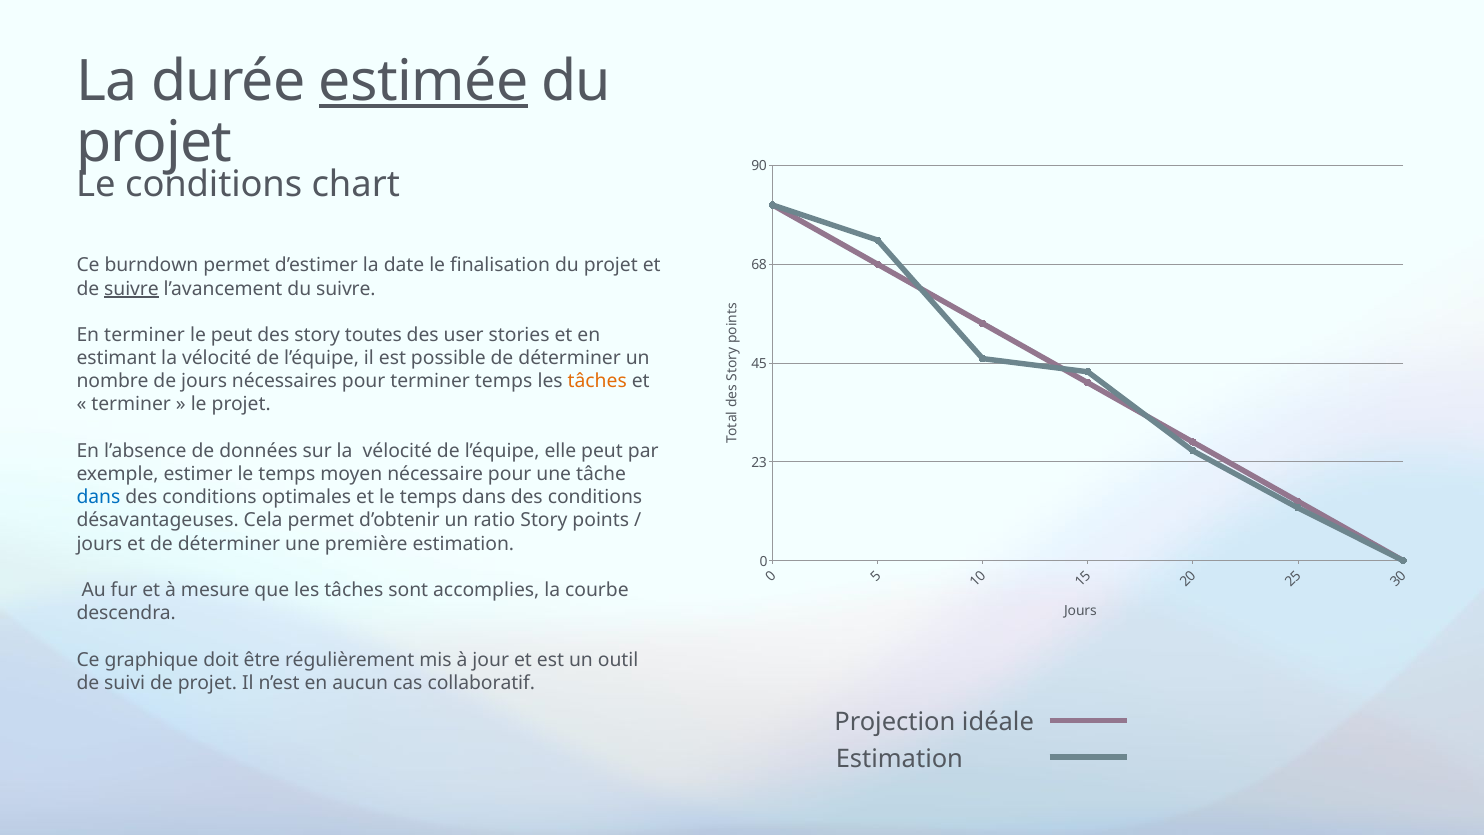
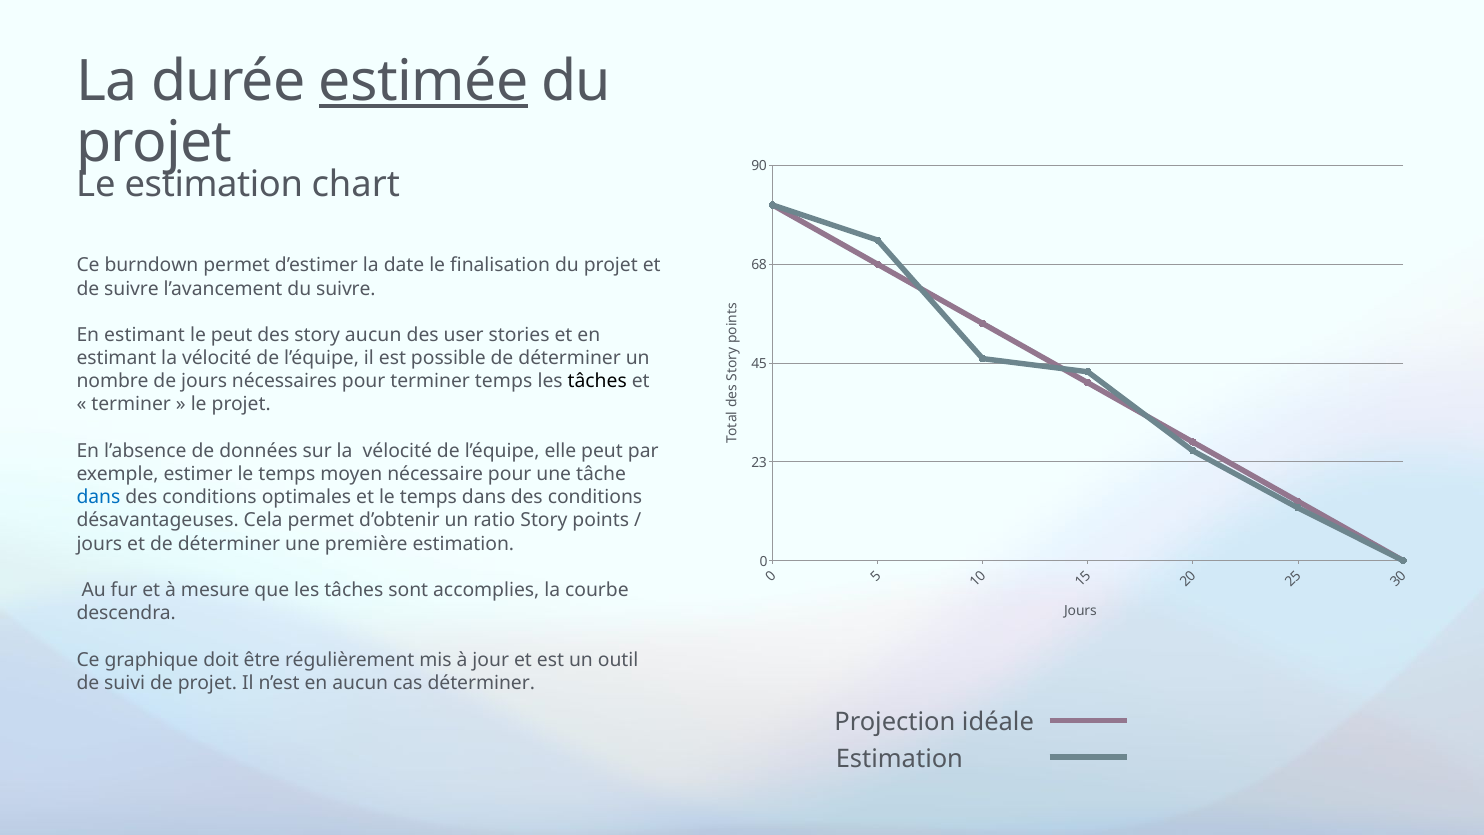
Le conditions: conditions -> estimation (214, 185)
suivre underline: present -> none (131, 289)
terminer: terminer -> estimant (145, 335)
story toutes: toutes -> aucun (373, 335)
tâches colour: orange -> black (597, 381)
cas collaboratif: collaboratif -> déterminer (481, 683)
